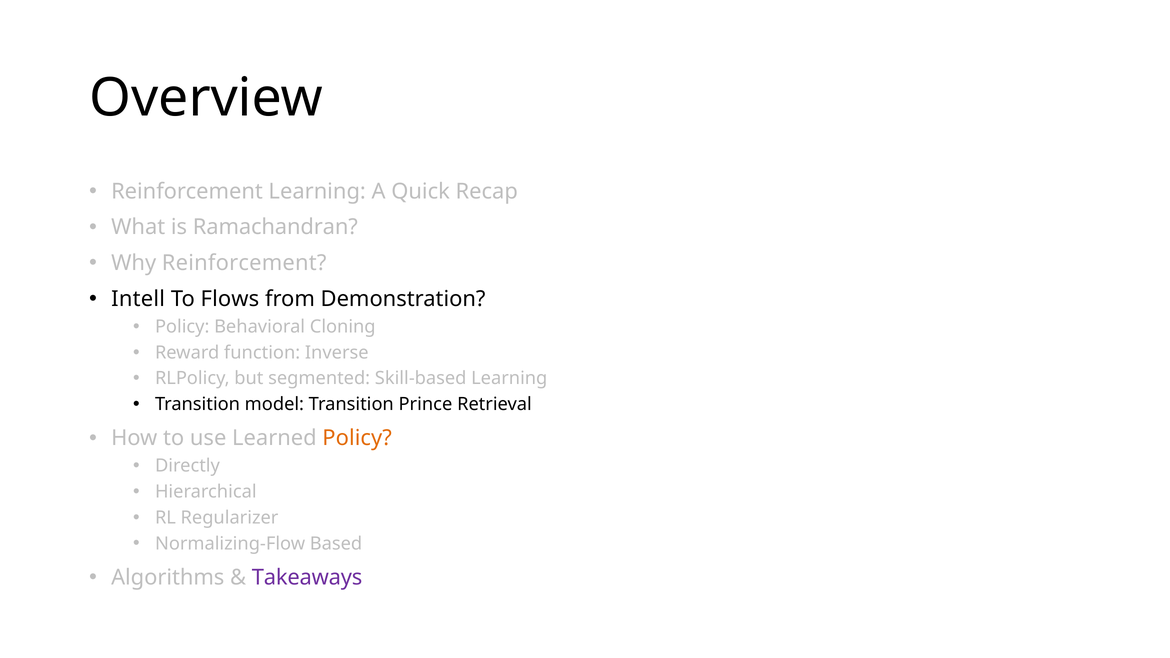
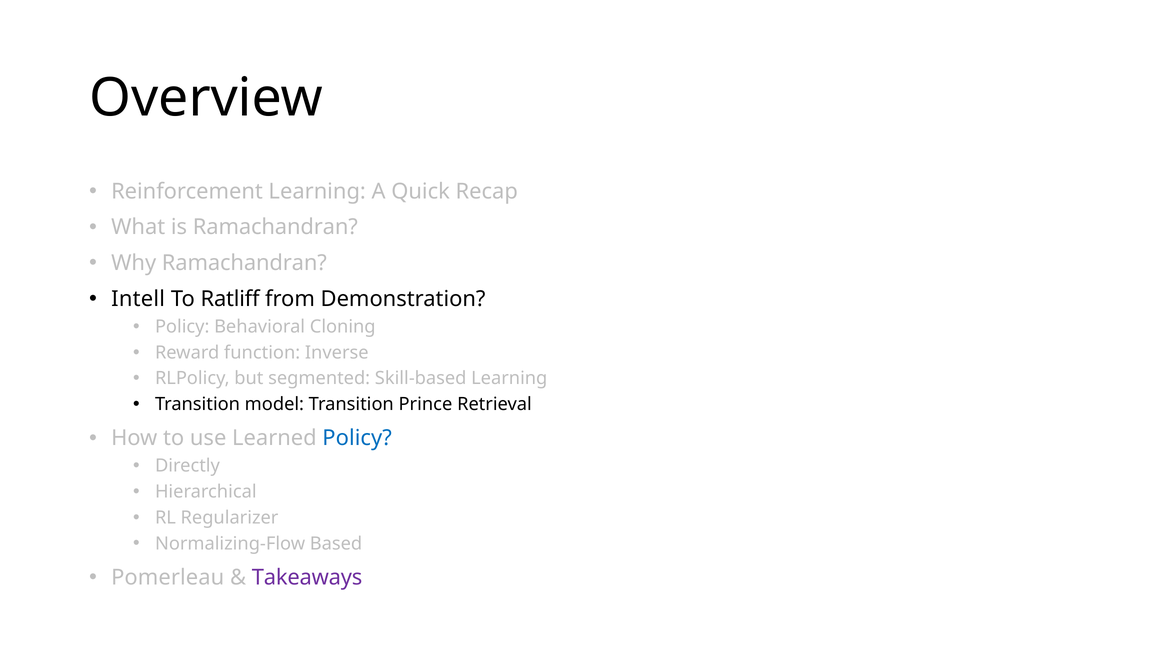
Why Reinforcement: Reinforcement -> Ramachandran (244, 263)
Flows: Flows -> Ratliff (230, 299)
Policy colour: orange -> blue (357, 438)
Algorithms: Algorithms -> Pomerleau (168, 578)
